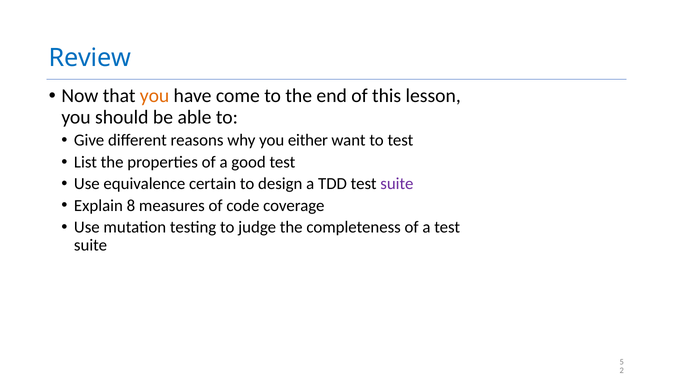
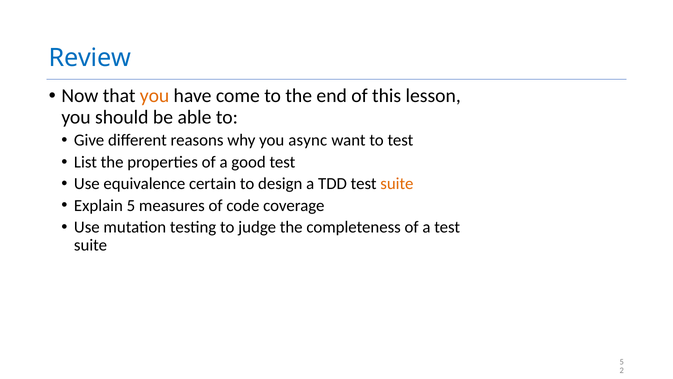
either: either -> async (308, 140)
suite colour: purple -> orange (397, 184)
Explain 8: 8 -> 5 (131, 205)
